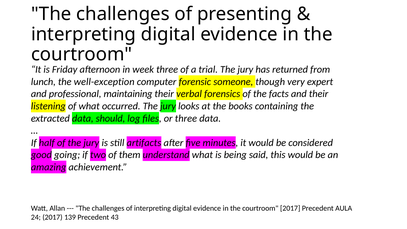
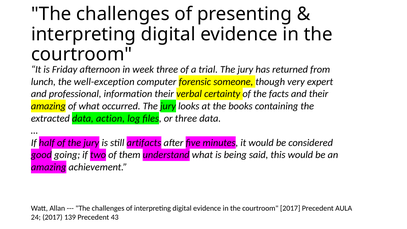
maintaining: maintaining -> information (128, 94)
forensics: forensics -> certainty (222, 94)
listening: listening -> amazing (48, 106)
should: should -> action (110, 118)
